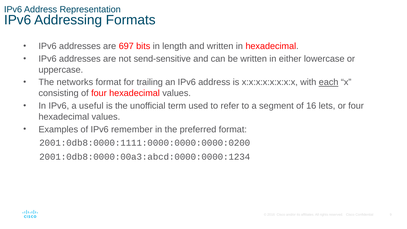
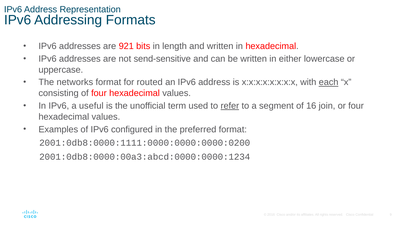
697: 697 -> 921 (126, 46)
trailing: trailing -> routed (150, 82)
refer underline: none -> present (230, 106)
lets: lets -> join (327, 106)
remember: remember -> configured (132, 129)
